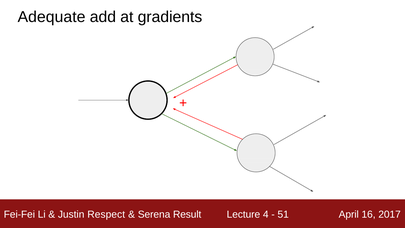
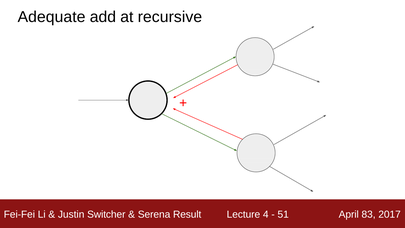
gradients: gradients -> recursive (170, 17)
Respect: Respect -> Switcher (106, 214)
16: 16 -> 83 (369, 214)
